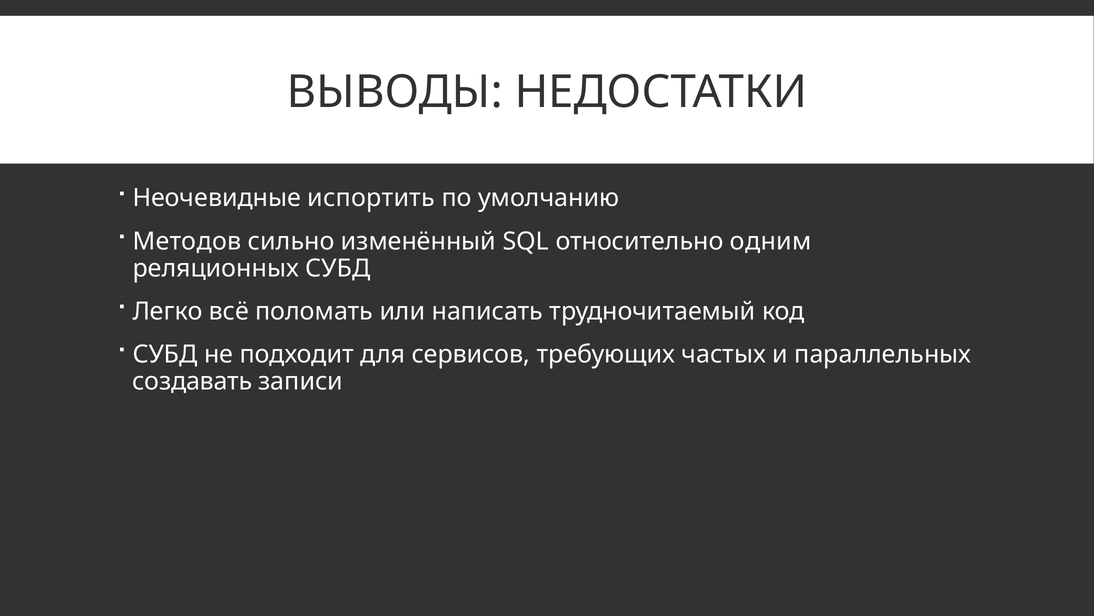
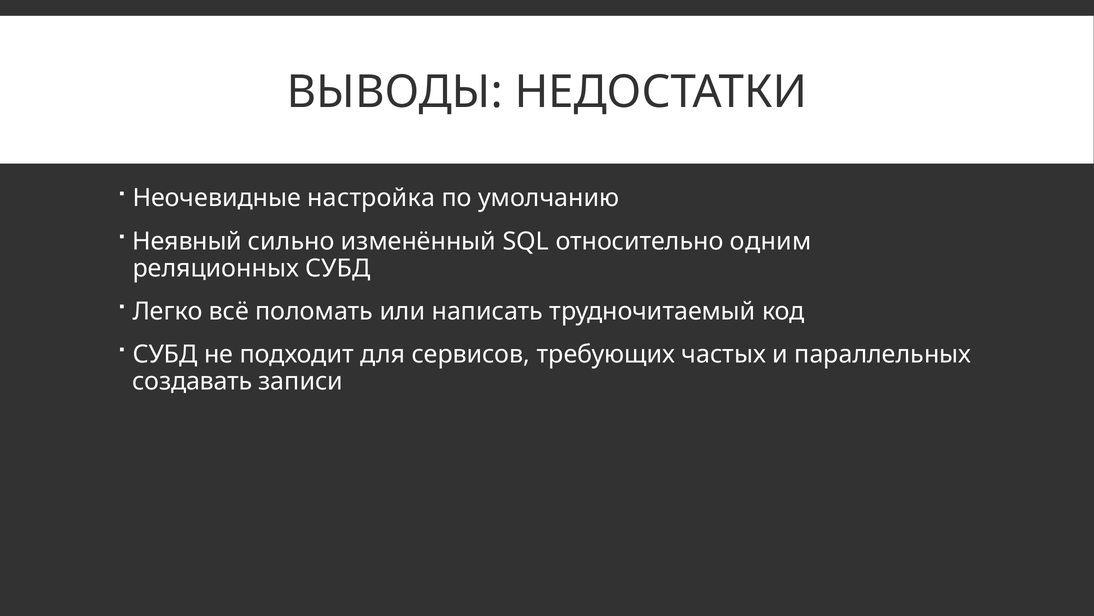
испортить: испортить -> настройка (371, 198)
Методов: Методов -> Неявный (187, 241)
